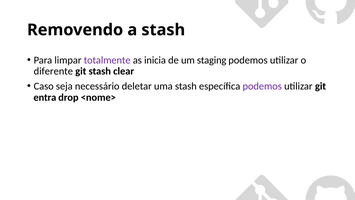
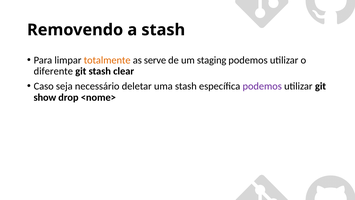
totalmente colour: purple -> orange (107, 60)
inicia: inicia -> serve (155, 60)
entra: entra -> show (45, 97)
